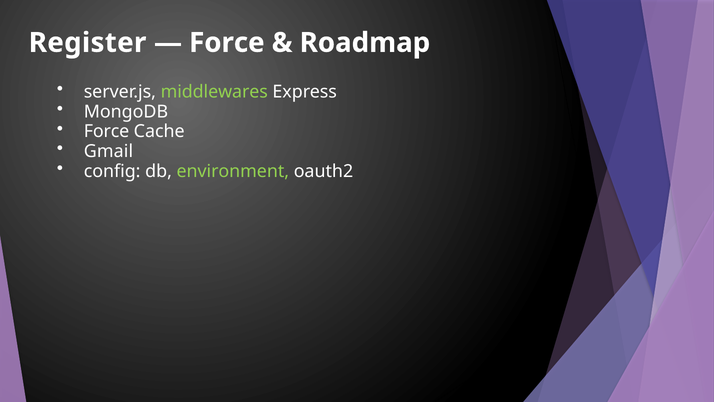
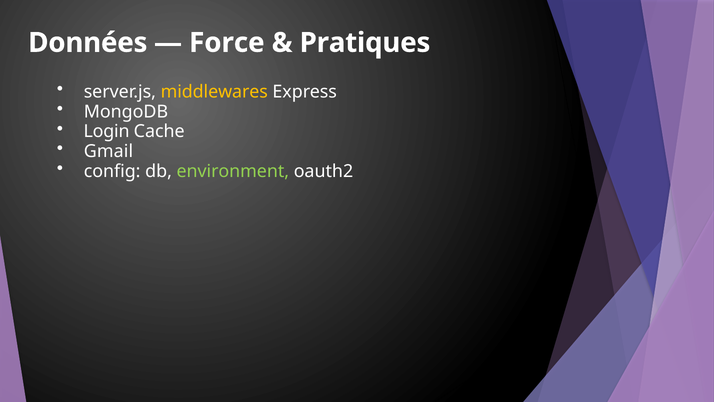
Register: Register -> Données (88, 43)
Roadmap: Roadmap -> Pratiques (365, 43)
middlewares colour: light green -> yellow (214, 92)
Force: Force -> Login (107, 131)
